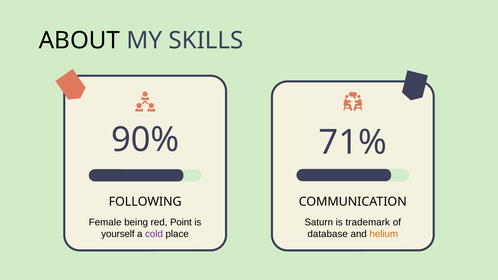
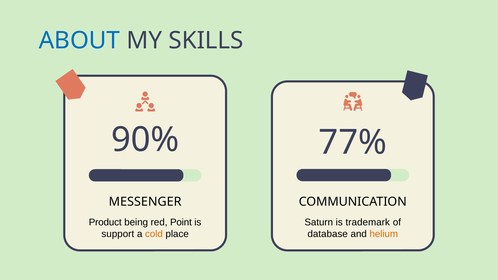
ABOUT colour: black -> blue (79, 40)
71%: 71% -> 77% (353, 143)
FOLLOWING: FOLLOWING -> MESSENGER (145, 202)
Female: Female -> Product (105, 222)
yourself: yourself -> support (118, 234)
cold colour: purple -> orange (154, 234)
